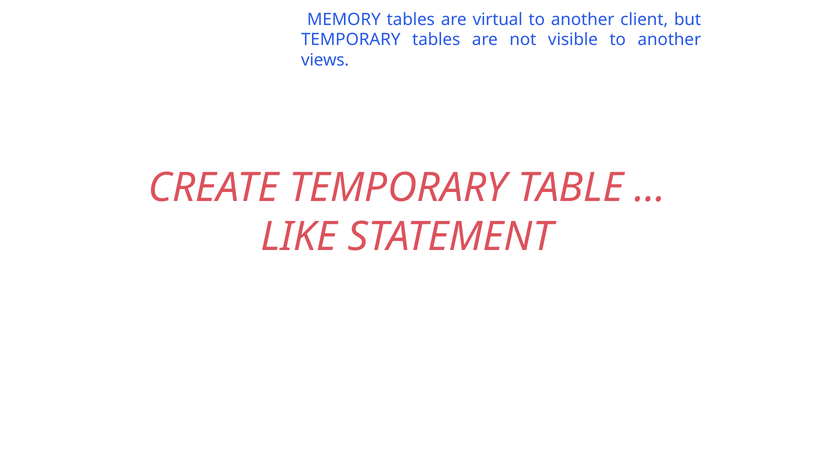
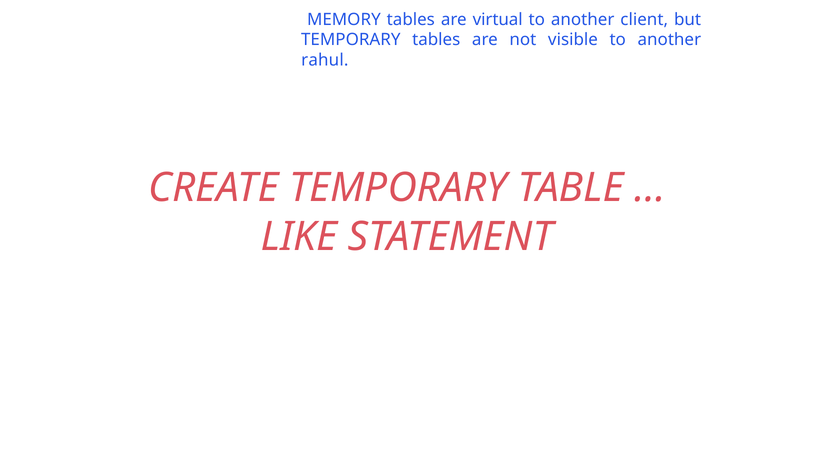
views: views -> rahul (325, 60)
